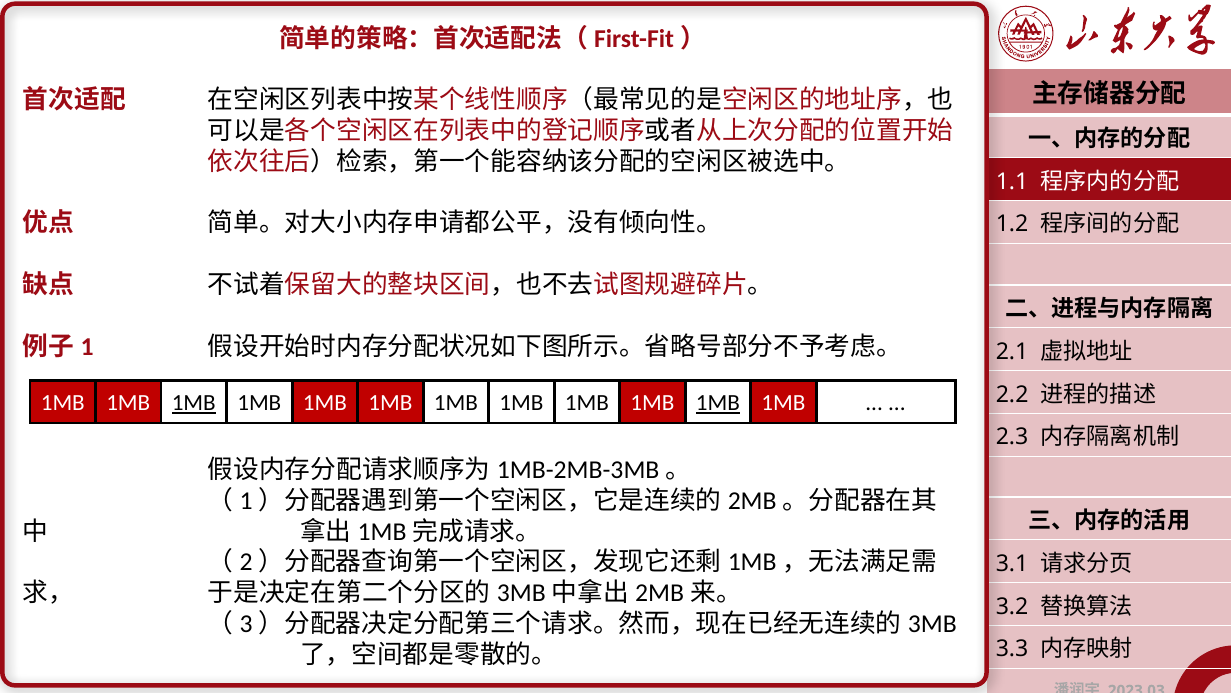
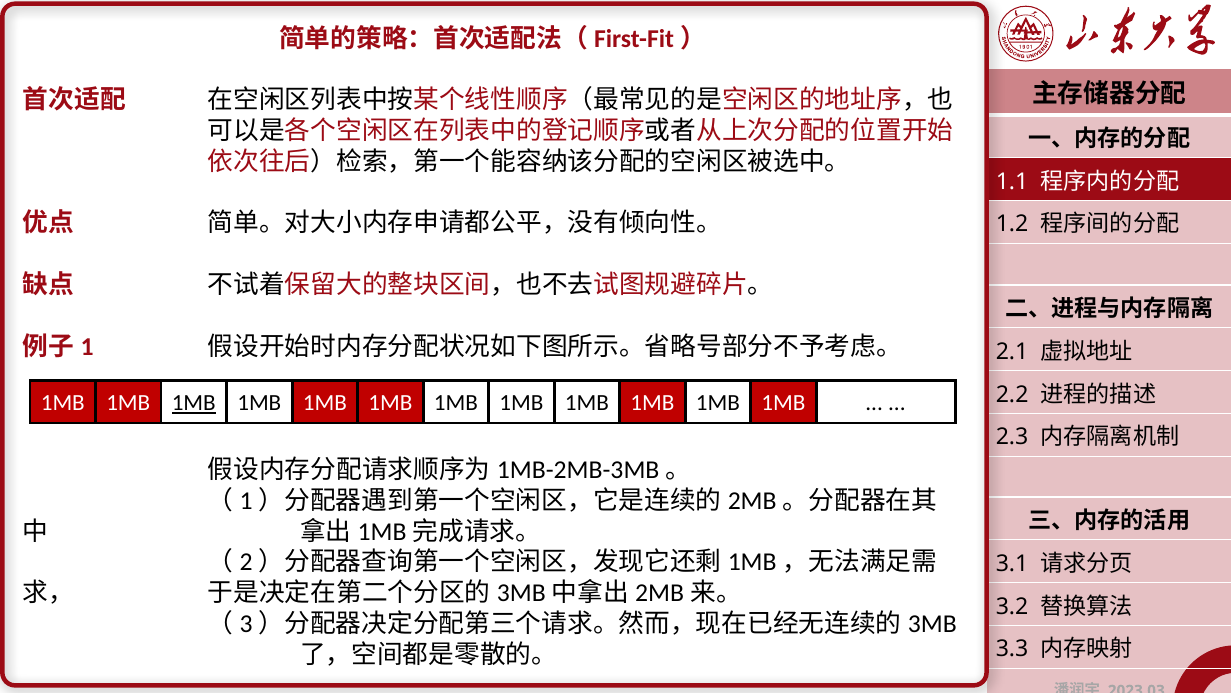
1MB underline: present -> none (718, 403)
